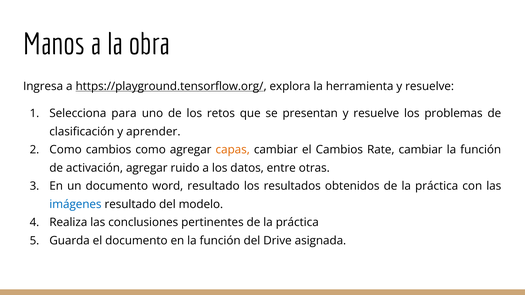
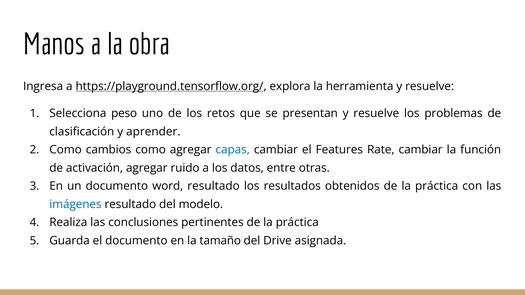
para: para -> peso (124, 113)
capas colour: orange -> blue (233, 150)
el Cambios: Cambios -> Features (339, 150)
en la función: función -> tamaño (220, 241)
